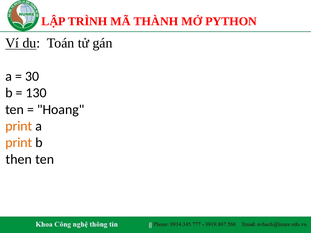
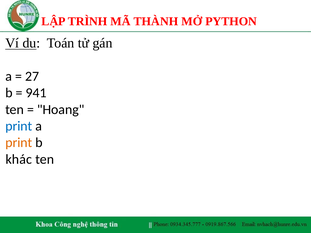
30: 30 -> 27 (32, 76)
130: 130 -> 941 (36, 93)
print colour: orange -> blue (19, 126)
then: then -> khác (19, 159)
